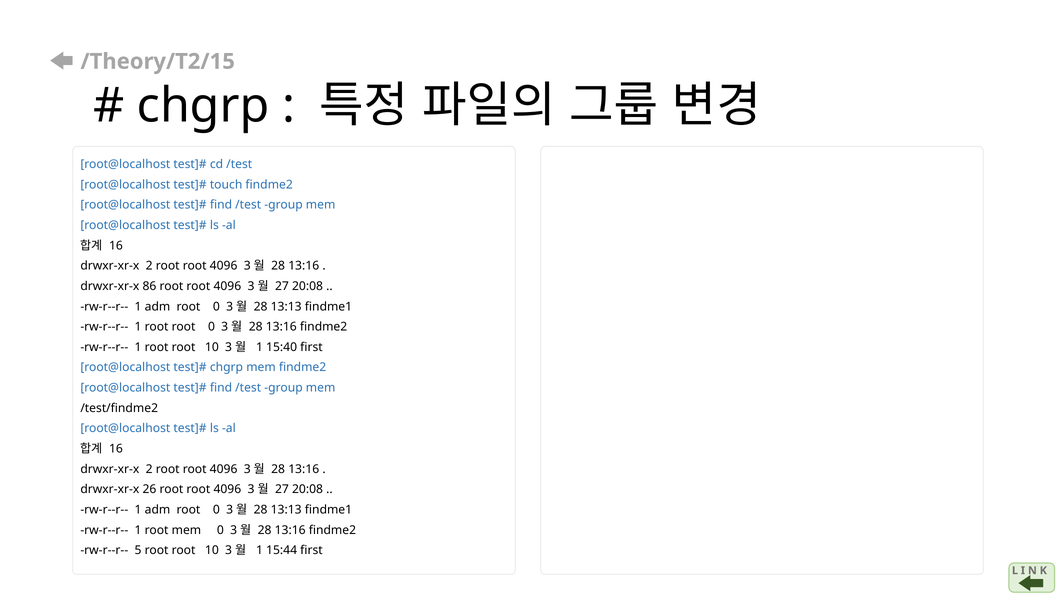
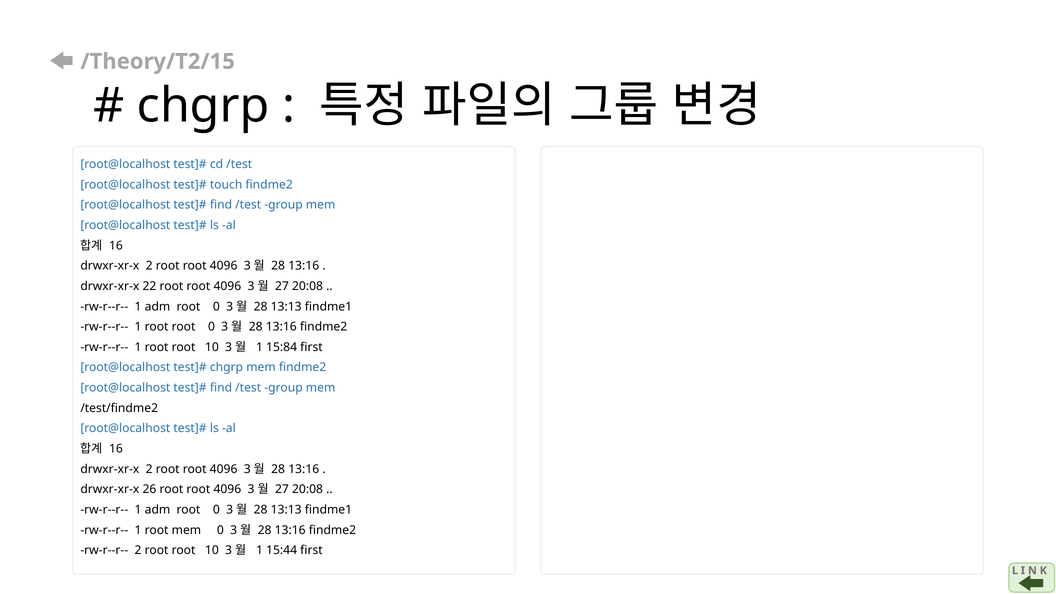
86: 86 -> 22 (149, 286)
15:40: 15:40 -> 15:84 (282, 347)
rw-r--r-- 5: 5 -> 2 (138, 550)
